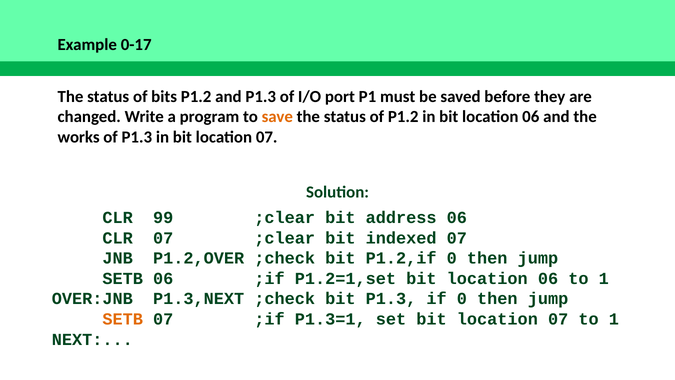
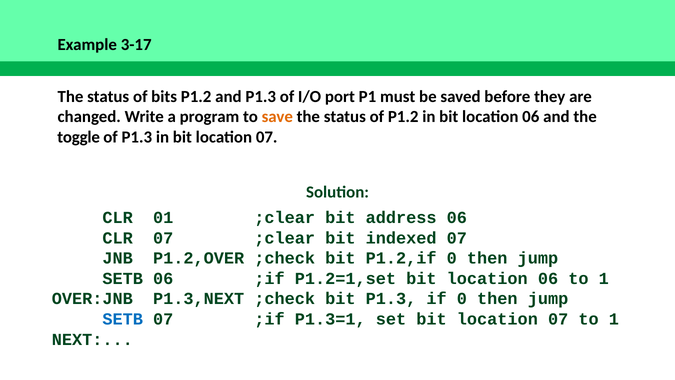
0-17: 0-17 -> 3-17 (136, 44)
works: works -> toggle (79, 137)
99: 99 -> 01 (163, 218)
SETB colour: orange -> blue (123, 319)
